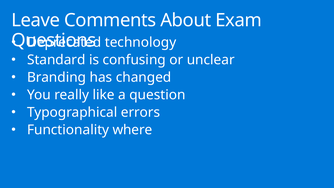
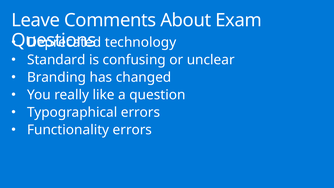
Functionality where: where -> errors (132, 130)
